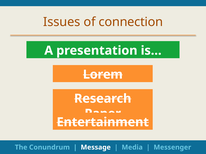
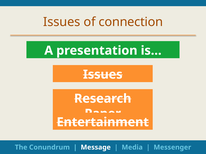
Lorem: Lorem -> Issues (103, 75)
